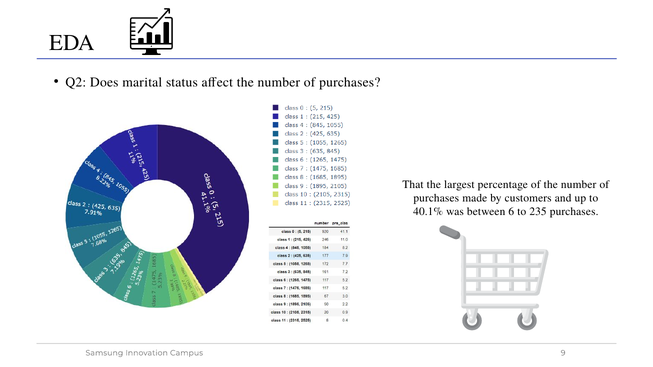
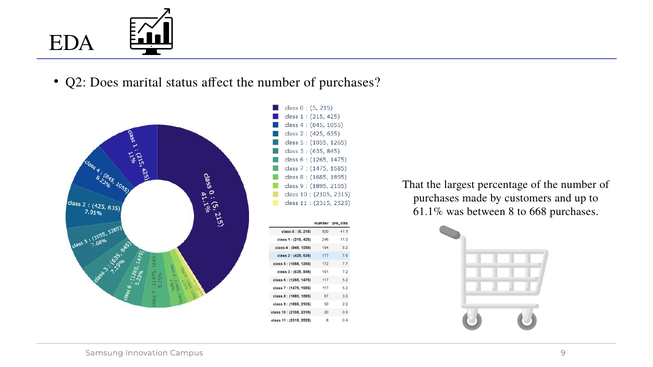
40.1%: 40.1% -> 61.1% (428, 212)
6: 6 -> 8 (511, 212)
235: 235 -> 668 (538, 212)
